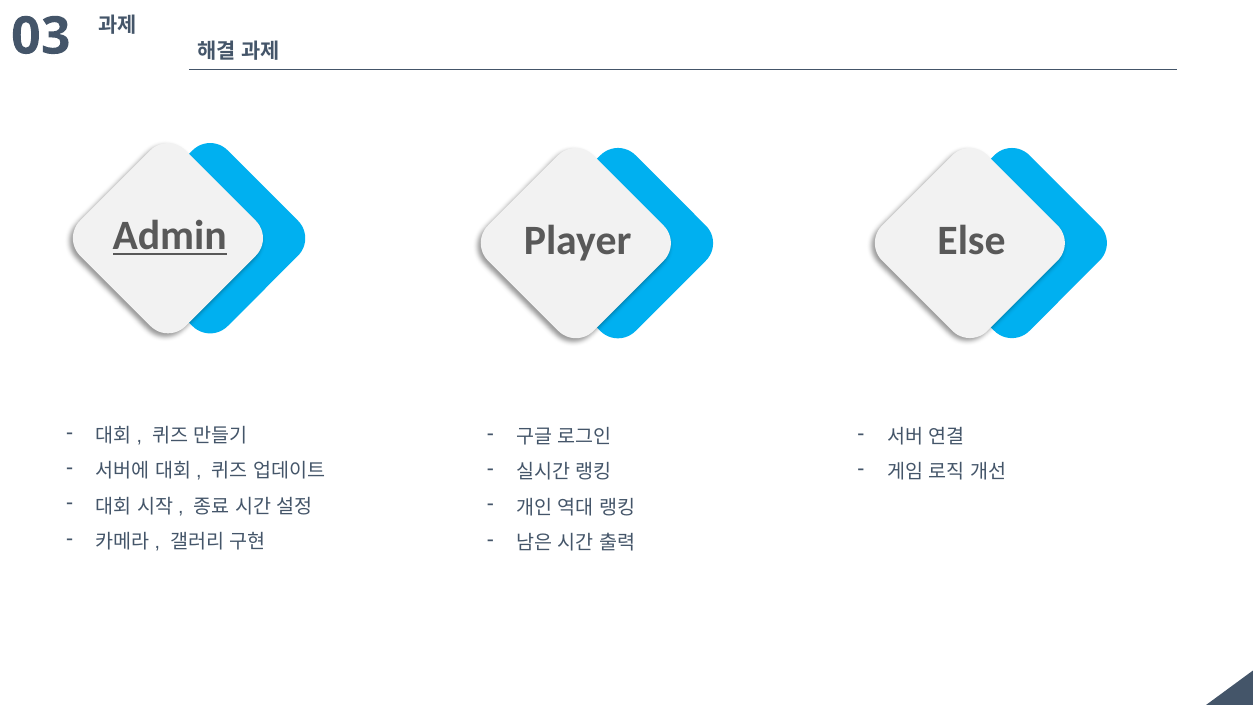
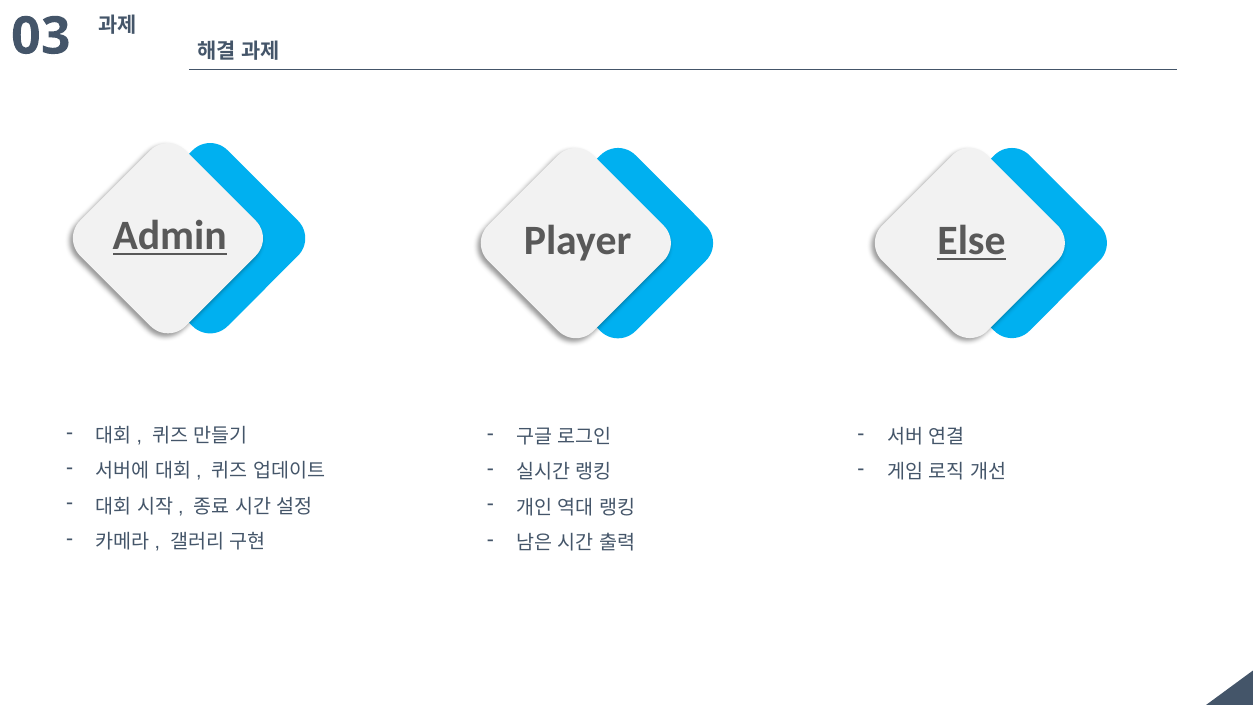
Else underline: none -> present (972, 241)
